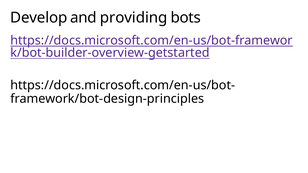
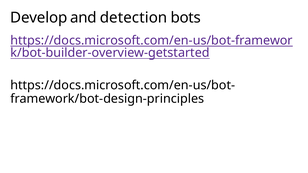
providing: providing -> detection (134, 18)
